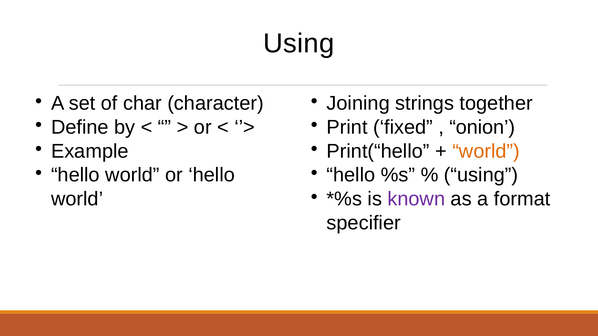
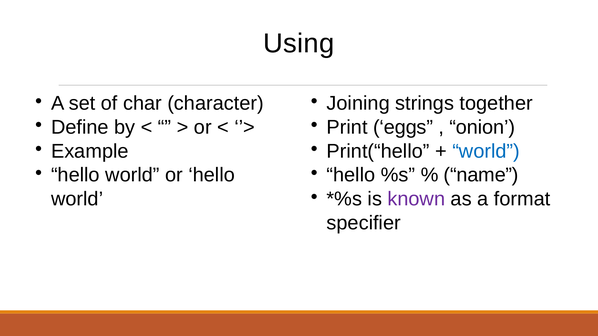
fixed: fixed -> eggs (403, 127)
world colour: orange -> blue (486, 151)
using: using -> name (481, 175)
